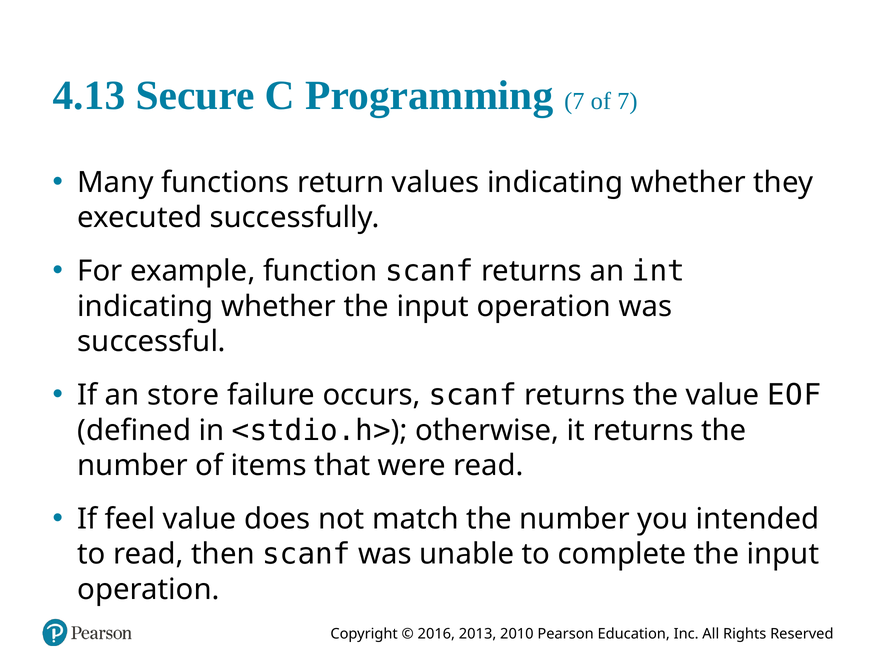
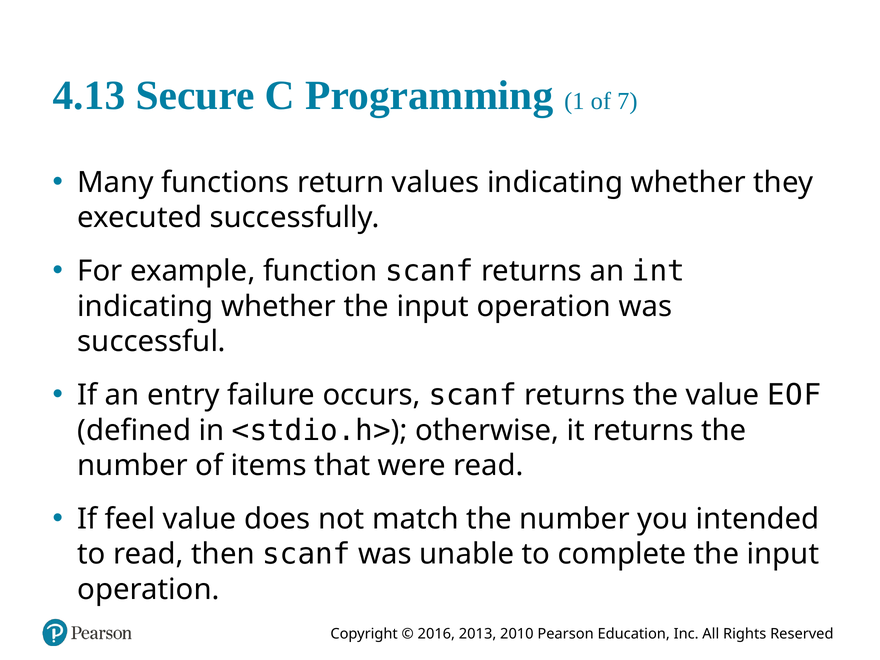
Programming 7: 7 -> 1 (574, 101)
store: store -> entry (183, 395)
